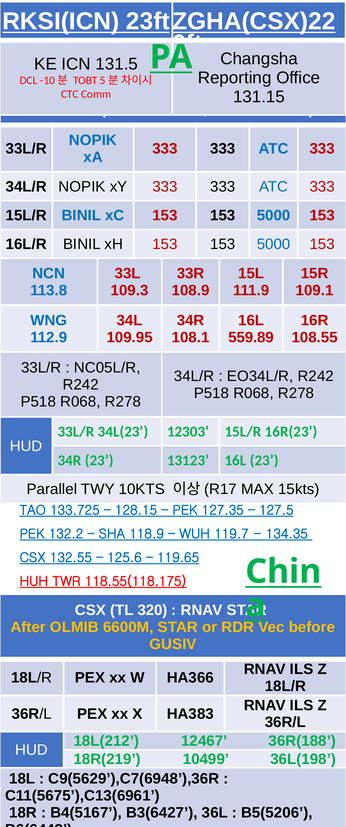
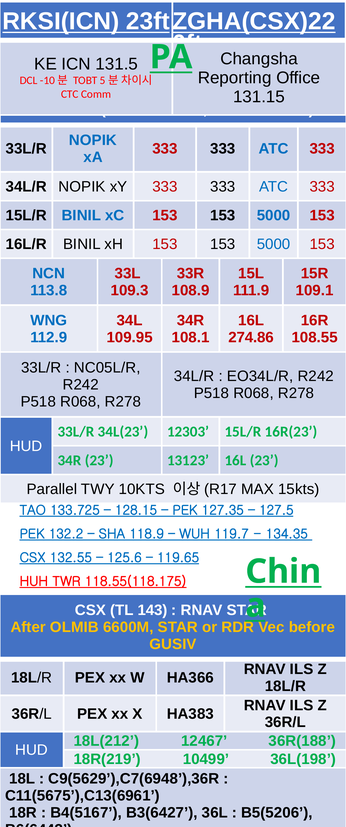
559.89: 559.89 -> 274.86 (251, 338)
320: 320 -> 143 (152, 611)
